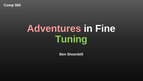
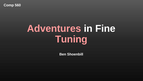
Tuning colour: light green -> pink (71, 39)
